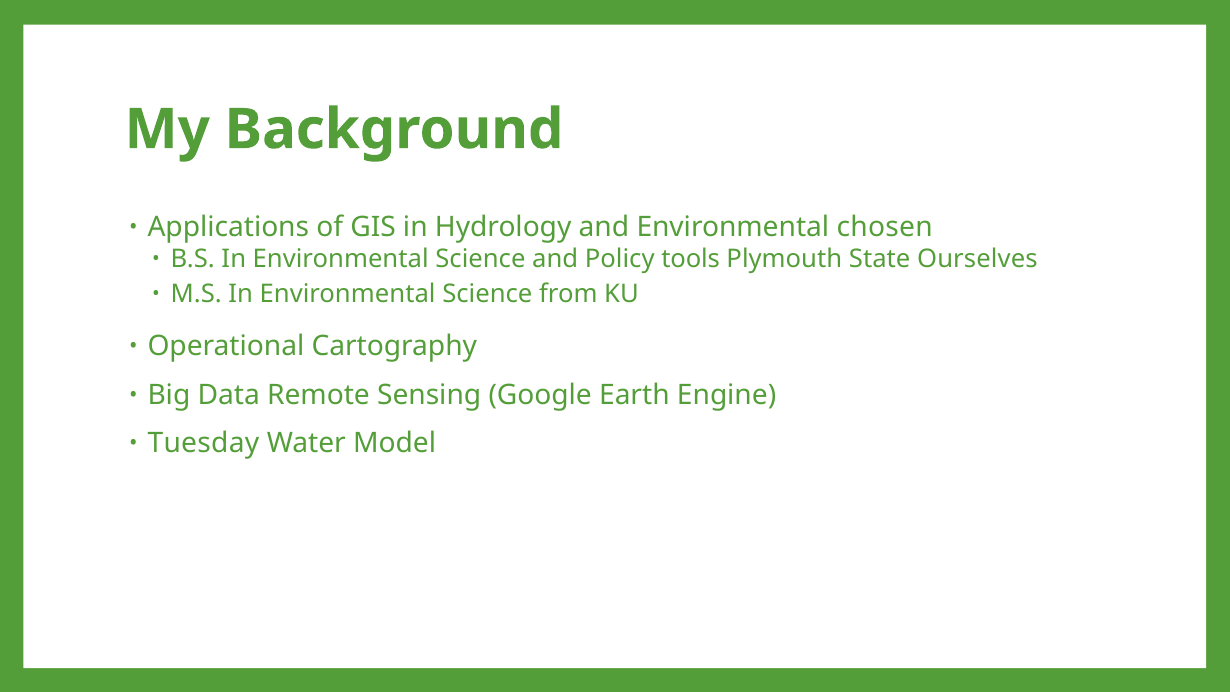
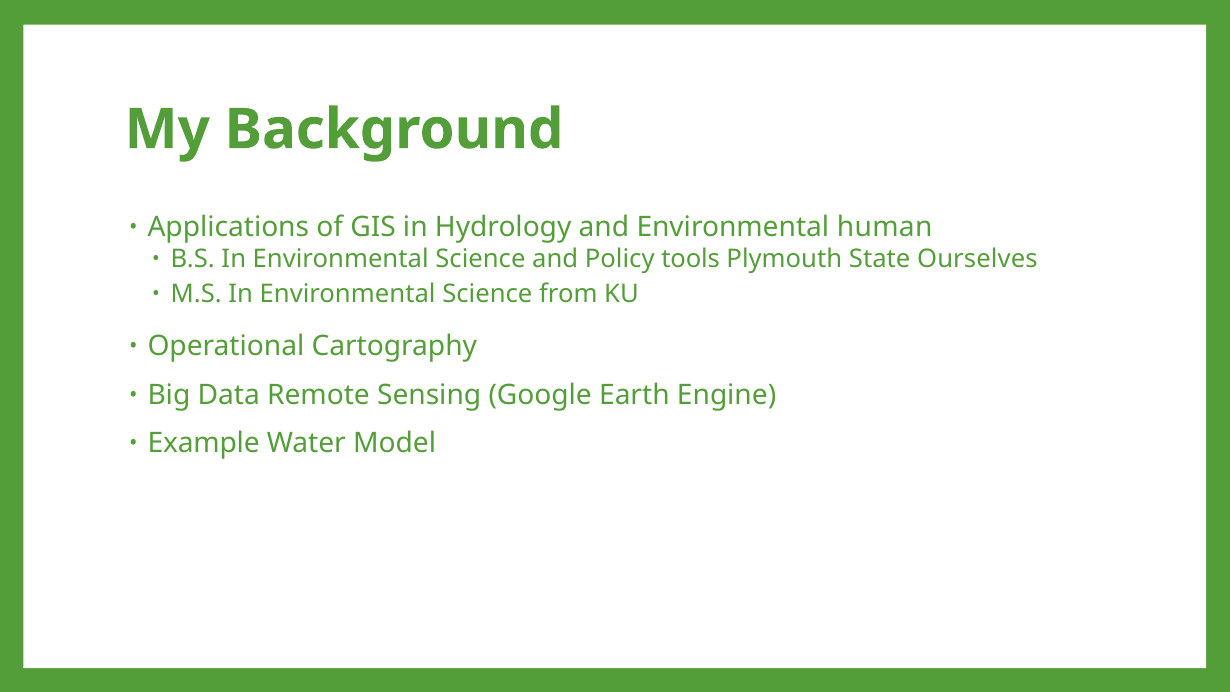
chosen: chosen -> human (885, 227)
Tuesday: Tuesday -> Example (204, 443)
